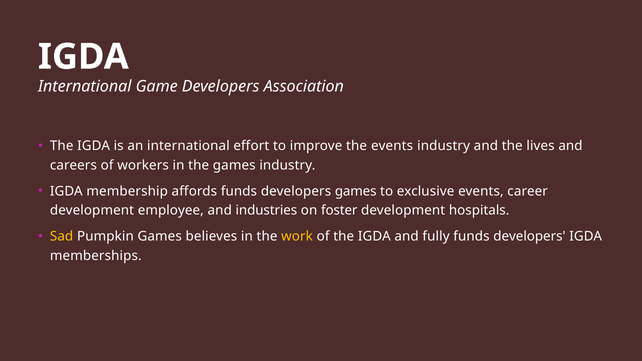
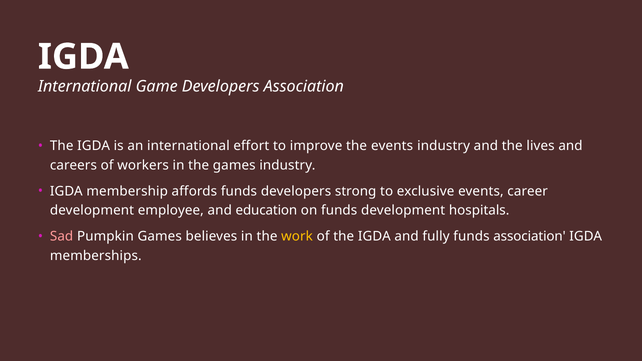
developers games: games -> strong (356, 191)
industries: industries -> education (266, 211)
on foster: foster -> funds (339, 211)
Sad colour: yellow -> pink (62, 237)
fully funds developers: developers -> association (529, 237)
